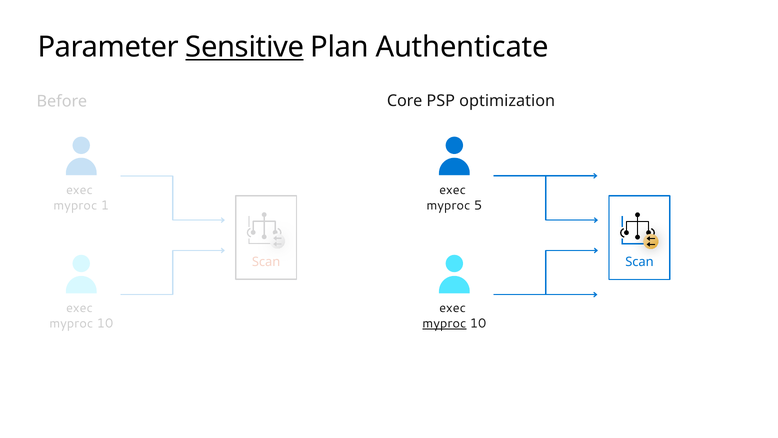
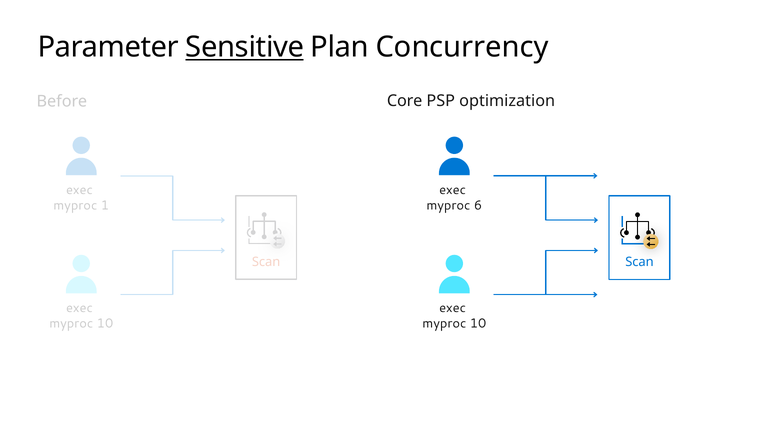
Authenticate: Authenticate -> Concurrency (462, 47)
5: 5 -> 6 (478, 205)
myproc underline: present -> none (444, 323)
